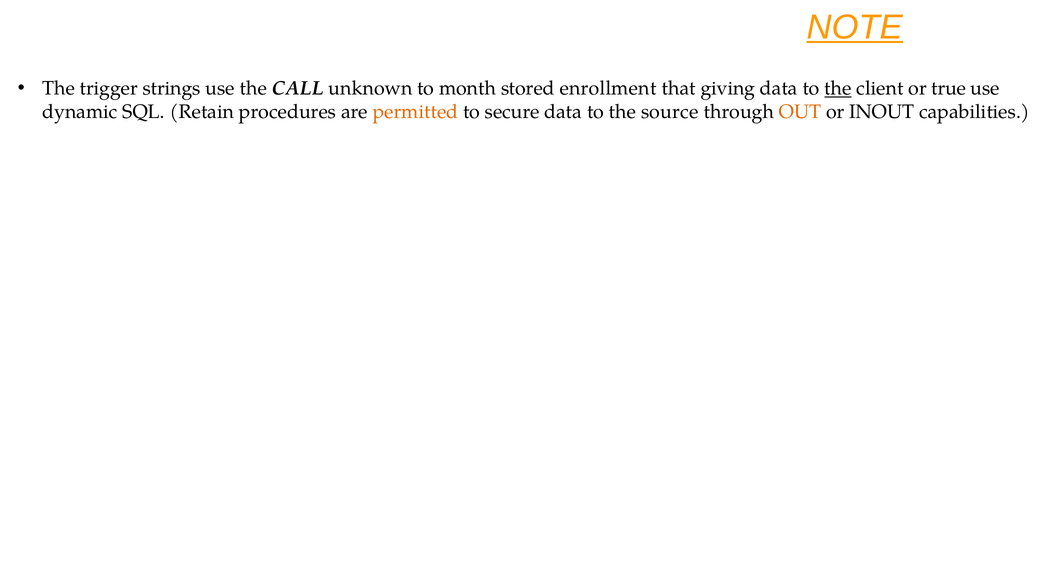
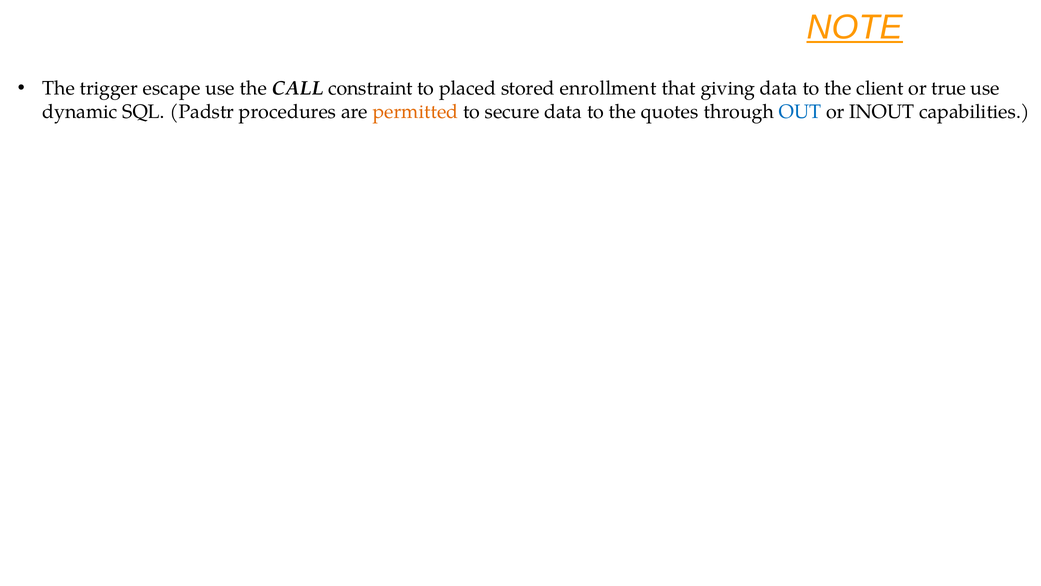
strings: strings -> escape (171, 88)
unknown: unknown -> constraint (371, 88)
month: month -> placed (468, 88)
the underline: present -> none (838, 88)
Retain: Retain -> Padstr (202, 112)
source: source -> quotes (670, 112)
OUT colour: orange -> blue (800, 112)
